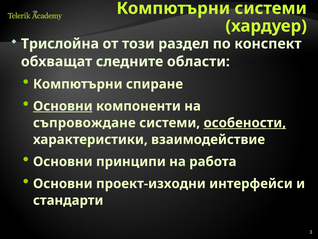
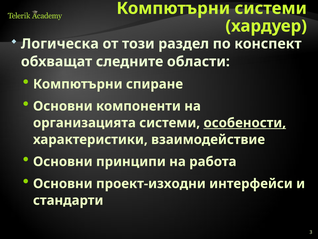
Трислойна: Трислойна -> Логическа (60, 44)
Основни underline: present -> none (63, 106)
съпровождане: съпровождане -> организацията (84, 123)
